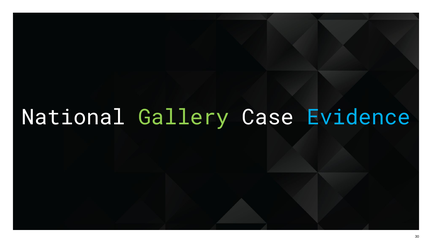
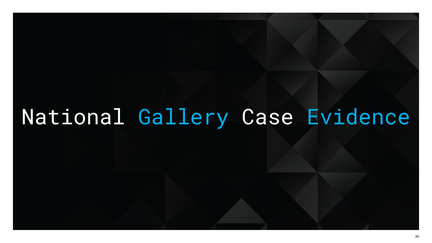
Gallery colour: light green -> light blue (184, 117)
